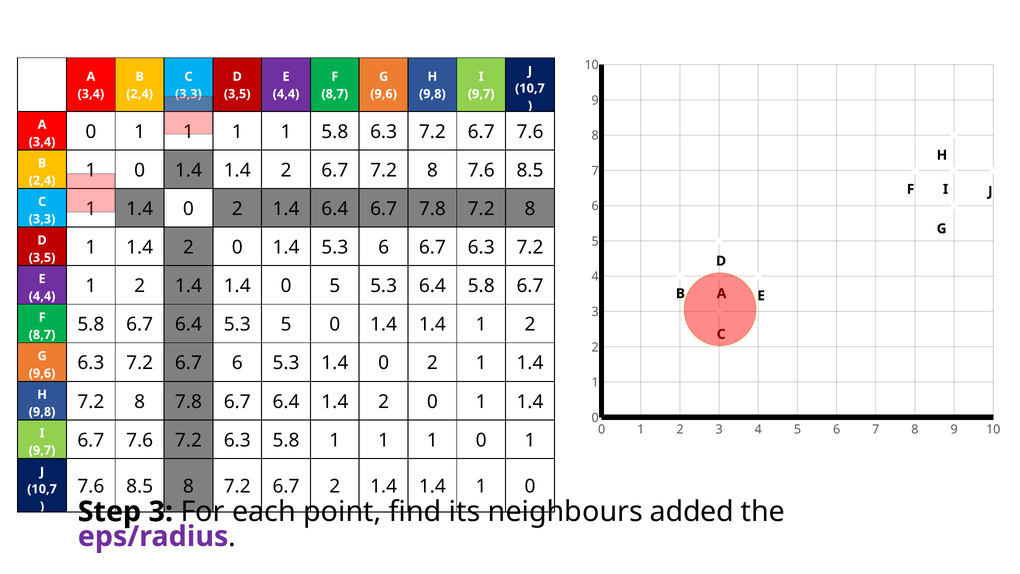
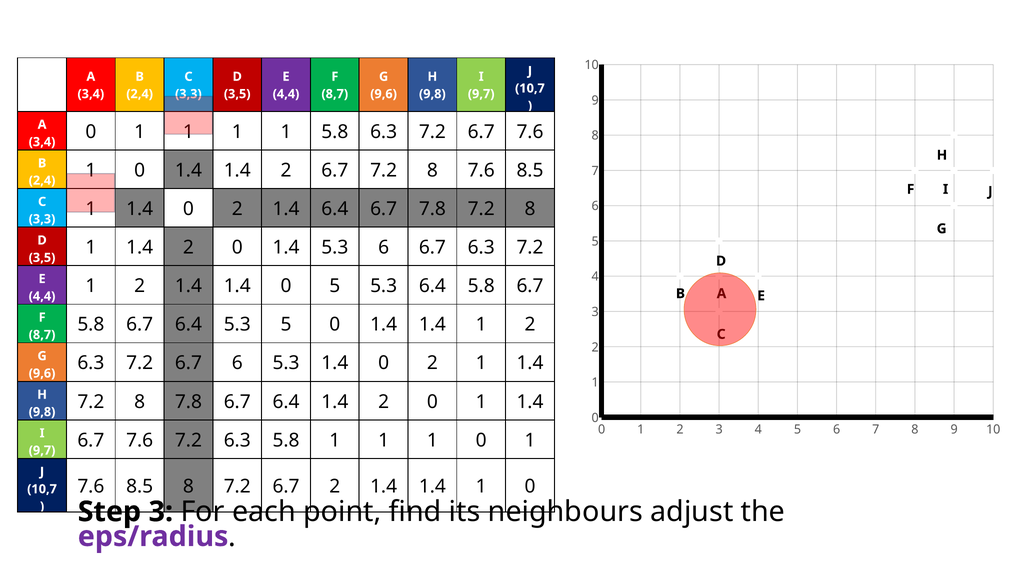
added: added -> adjust (692, 511)
